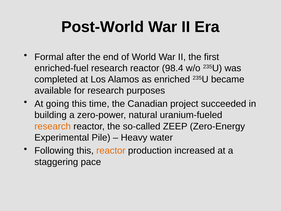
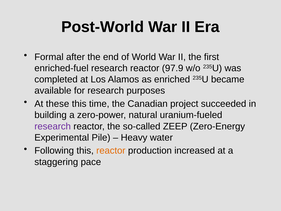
98.4: 98.4 -> 97.9 (173, 68)
going: going -> these (58, 104)
research colour: orange -> purple (53, 126)
